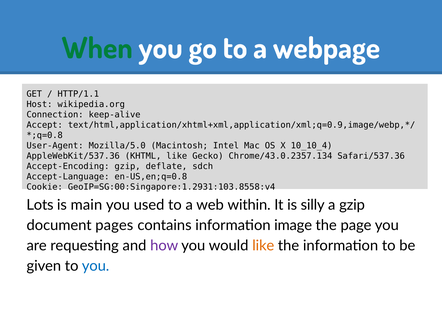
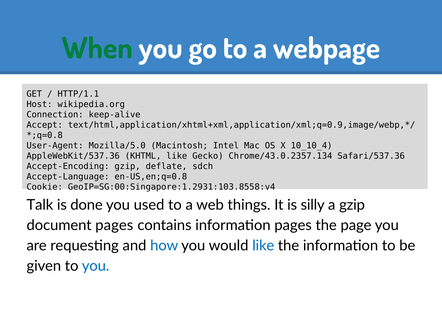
Lots: Lots -> Talk (40, 205)
main: main -> done (87, 205)
within: within -> things (249, 205)
information image: image -> pages (293, 225)
how colour: purple -> blue (164, 245)
like colour: orange -> blue (263, 245)
